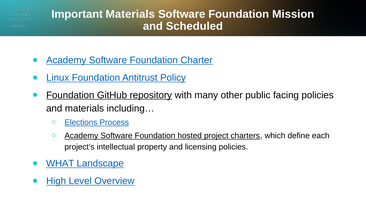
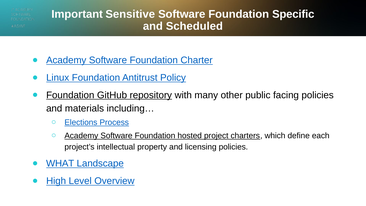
Important Materials: Materials -> Sensitive (130, 14)
Mission: Mission -> Specific (293, 14)
